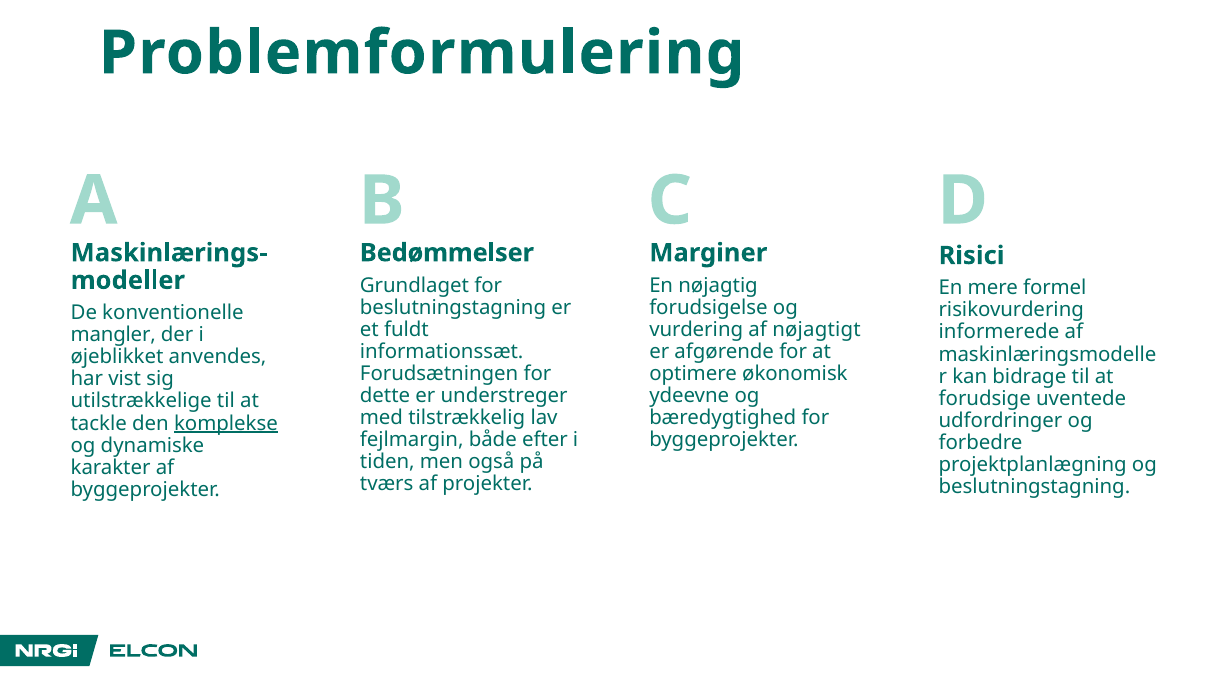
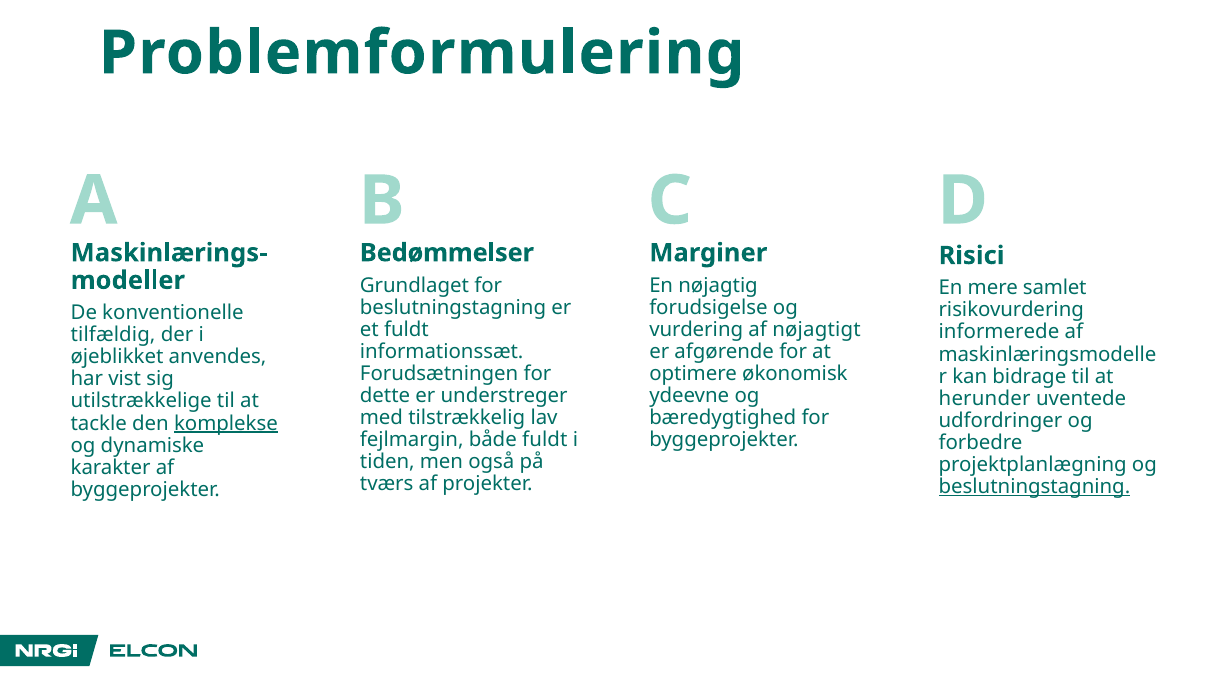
formel: formel -> samlet (1055, 288)
mangler: mangler -> tilfældig (113, 335)
forudsige: forudsige -> herunder (985, 399)
både efter: efter -> fuldt (545, 440)
beslutningstagning underline: none -> present (1034, 487)
